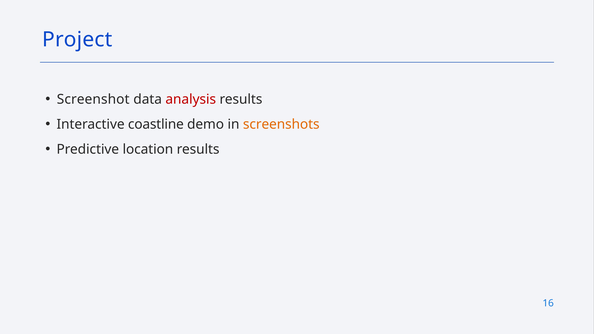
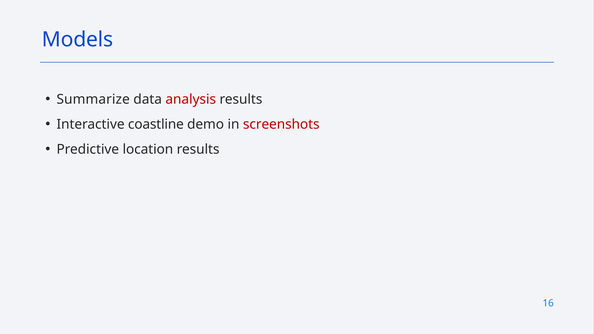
Project: Project -> Models (78, 40)
Screenshot: Screenshot -> Summarize (93, 99)
screenshots colour: orange -> red (281, 124)
